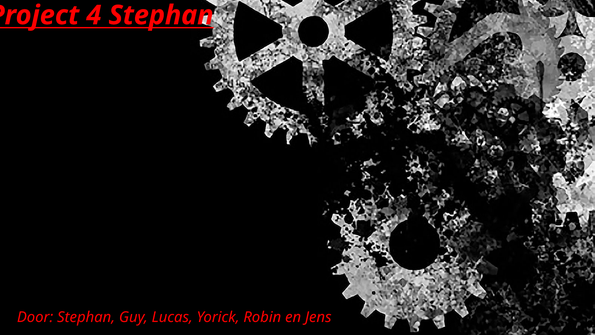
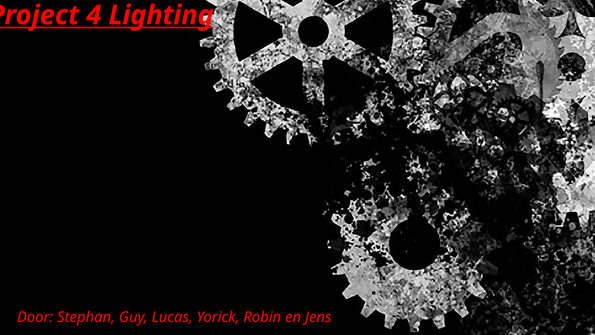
4 Stephan: Stephan -> Lighting (161, 15)
